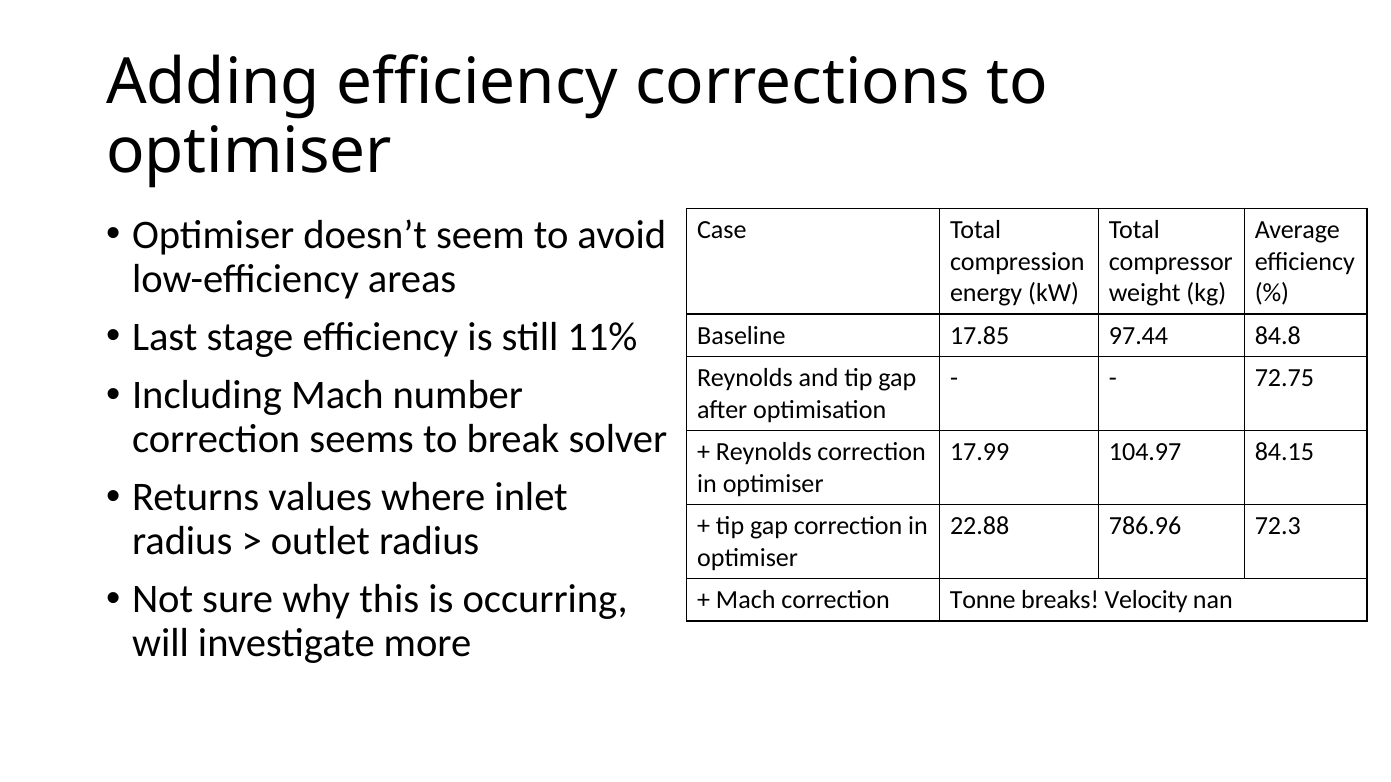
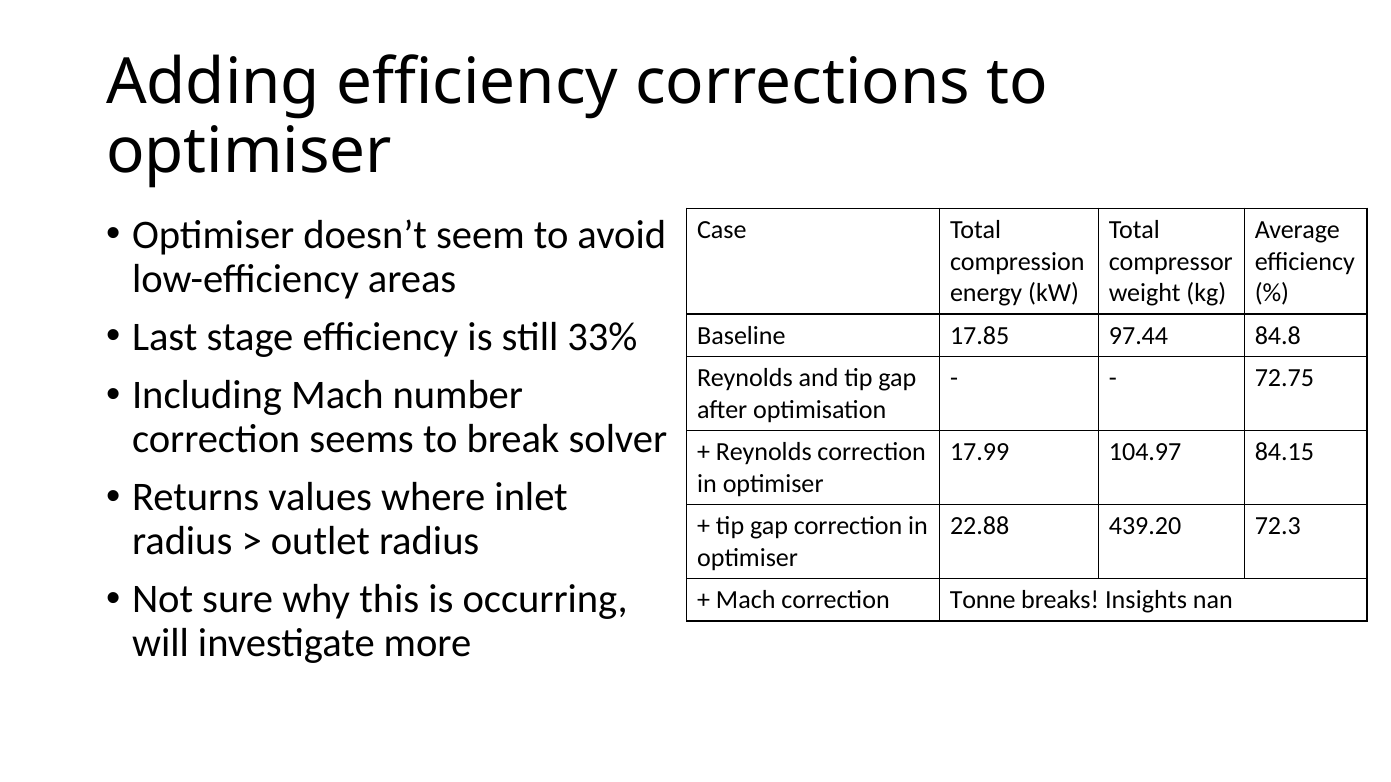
11%: 11% -> 33% (602, 337)
786.96: 786.96 -> 439.20 (1145, 526)
Velocity: Velocity -> Insights (1146, 600)
